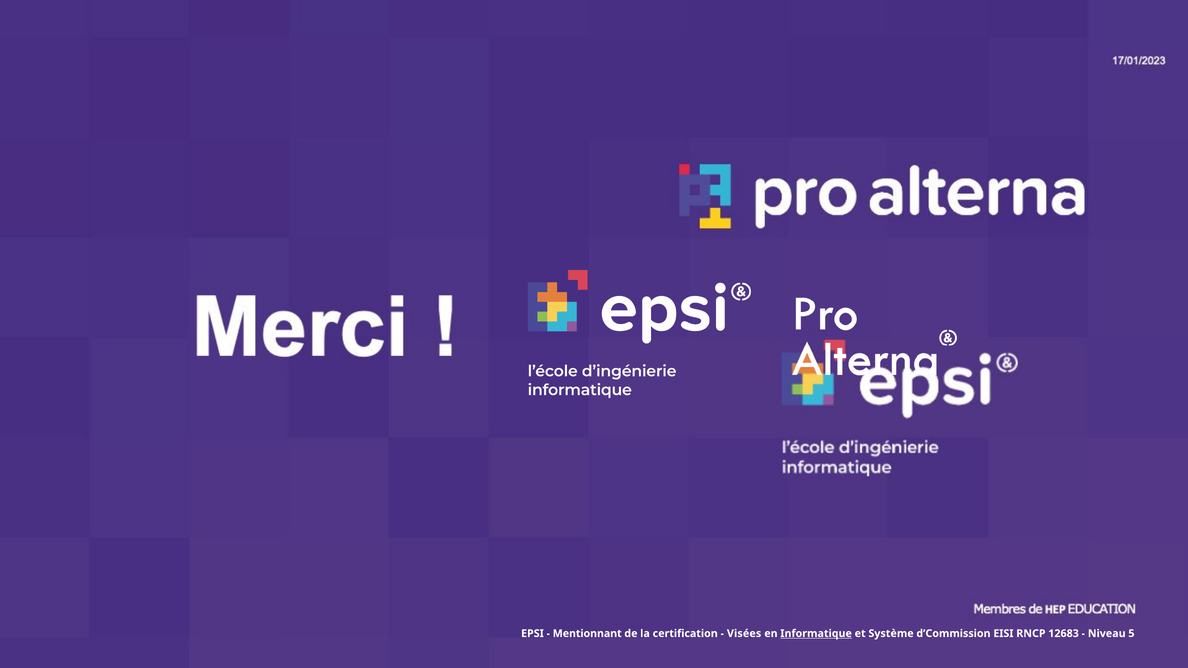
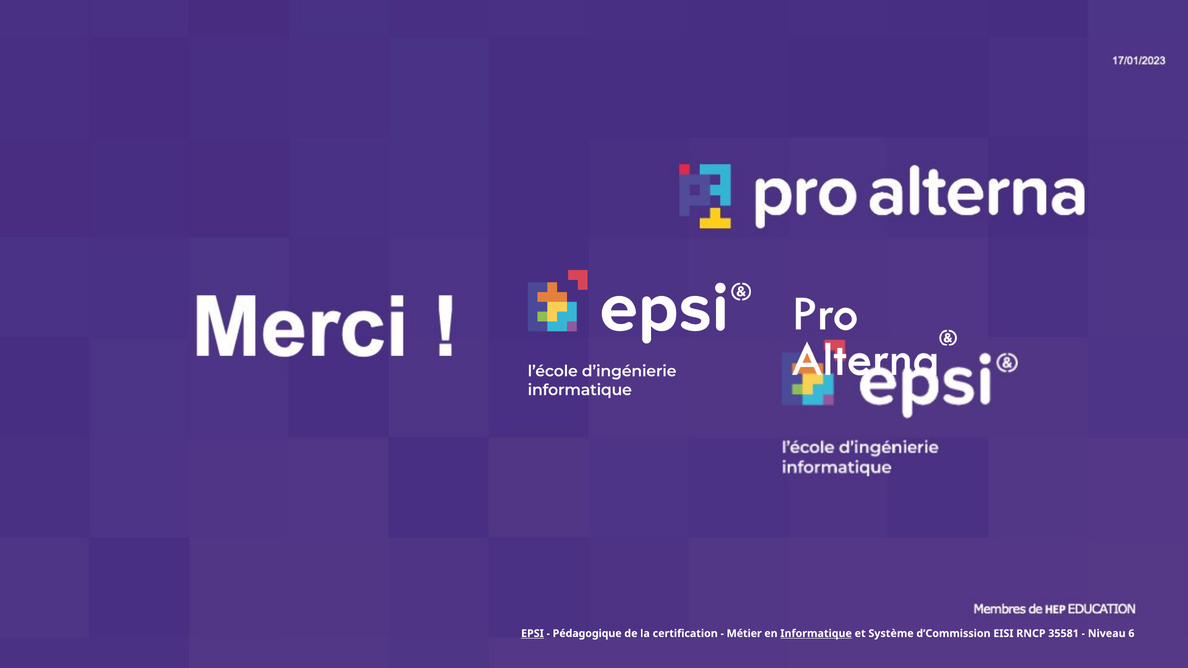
EPSI underline: none -> present (532, 634)
Mentionnant: Mentionnant -> Pédagogique (587, 634)
Visées: Visées -> Métier (744, 634)
12683: 12683 -> 35581 (1064, 634)
5: 5 -> 6 (1131, 634)
